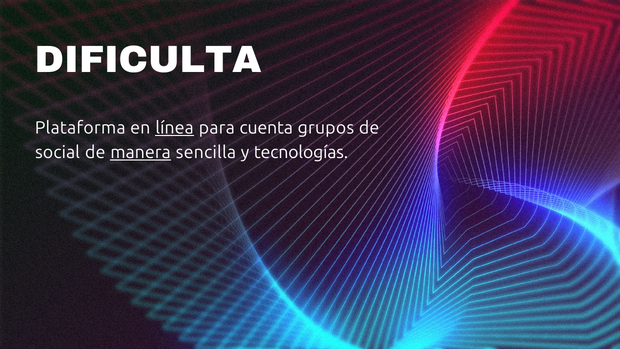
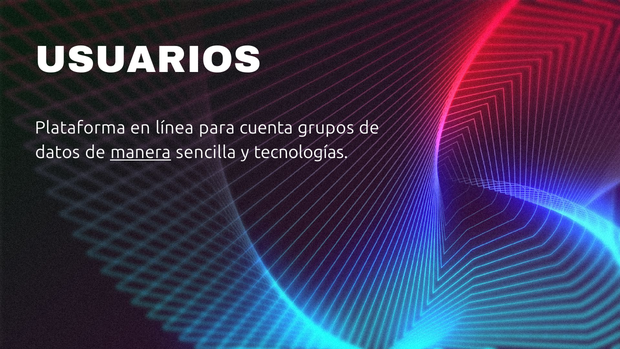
DIFICULTA: DIFICULTA -> USUARIOS (148, 60)
línea underline: present -> none (175, 128)
social: social -> datos (58, 152)
